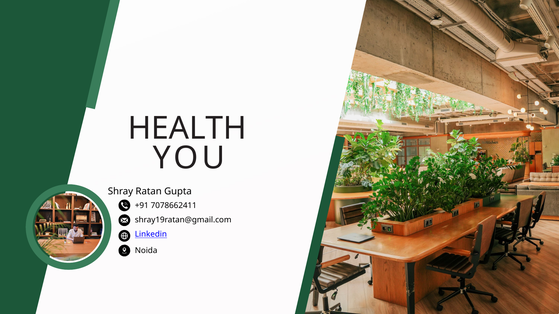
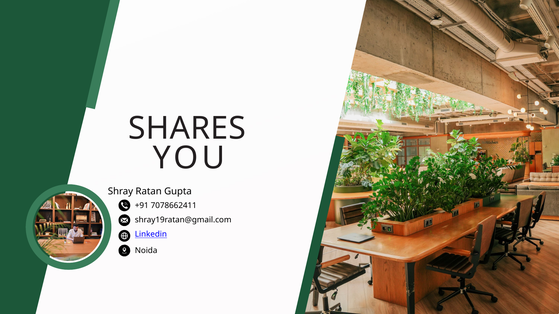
HEALTH: HEALTH -> SHARES (187, 129)
